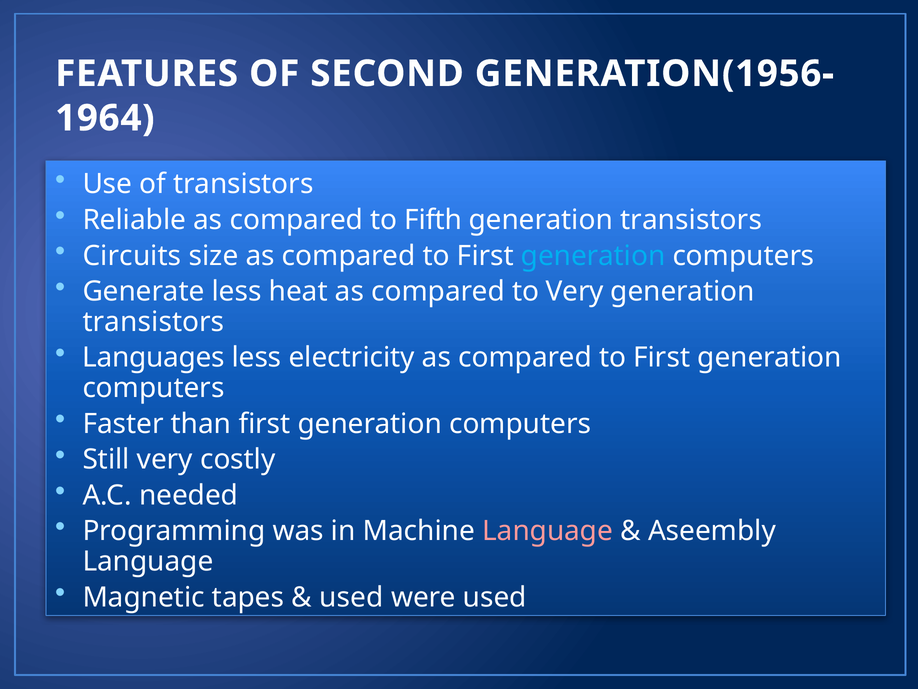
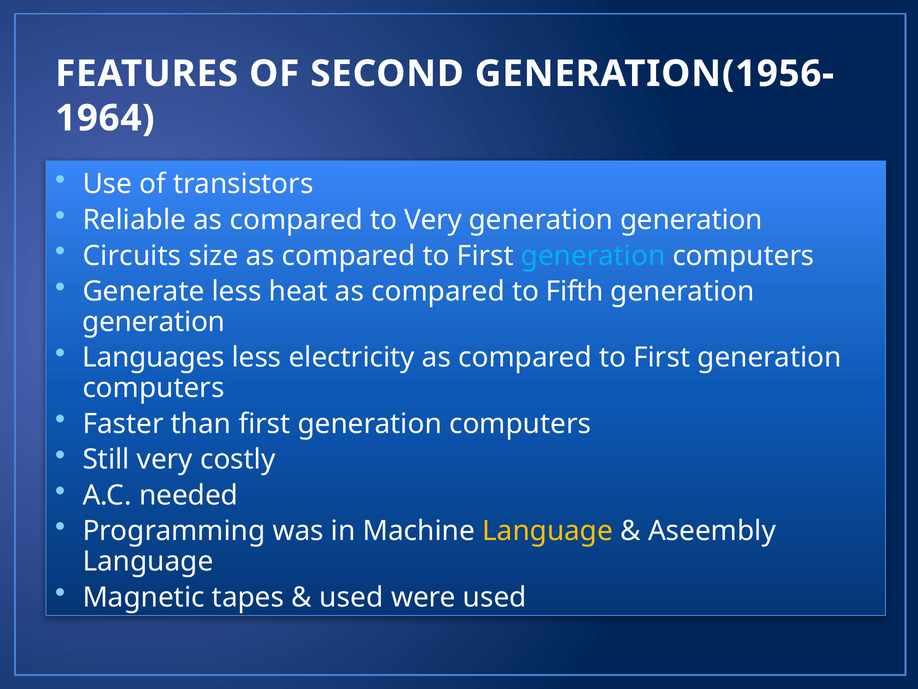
to Fifth: Fifth -> Very (433, 220)
transistors: transistors -> generation (691, 220)
to Very: Very -> Fifth (575, 291)
transistors: transistors -> generation (154, 322)
Language colour: pink -> yellow (548, 531)
